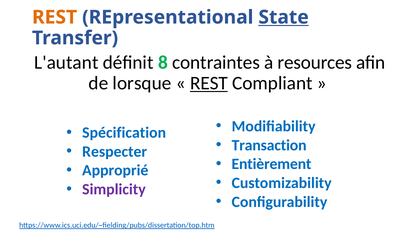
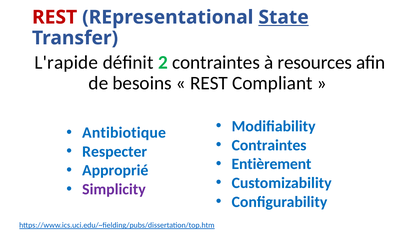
REST colour: orange -> red (55, 17)
L'autant: L'autant -> L'rapide (66, 62)
8: 8 -> 2 (163, 62)
lorsque: lorsque -> besoins (142, 83)
REST underline: present -> none (209, 83)
Spécification: Spécification -> Antibiotique (124, 133)
Transaction: Transaction -> Contraintes (269, 145)
